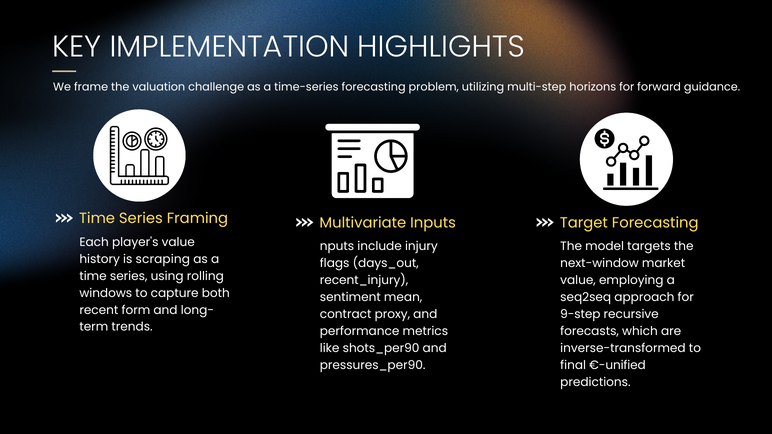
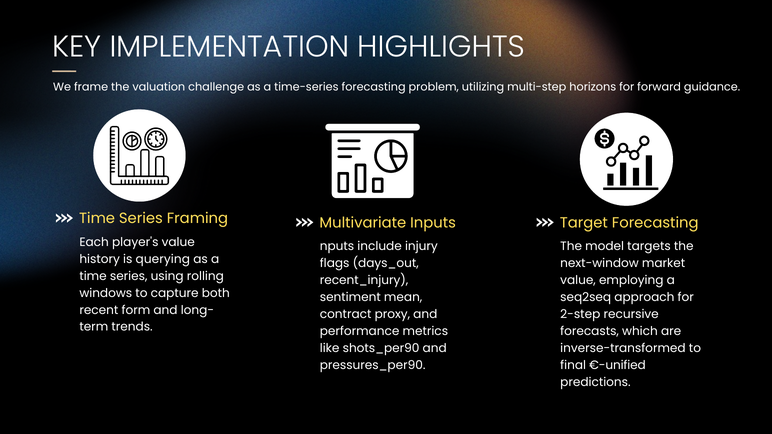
scraping: scraping -> querying (163, 259)
9-step: 9-step -> 2-step (580, 314)
